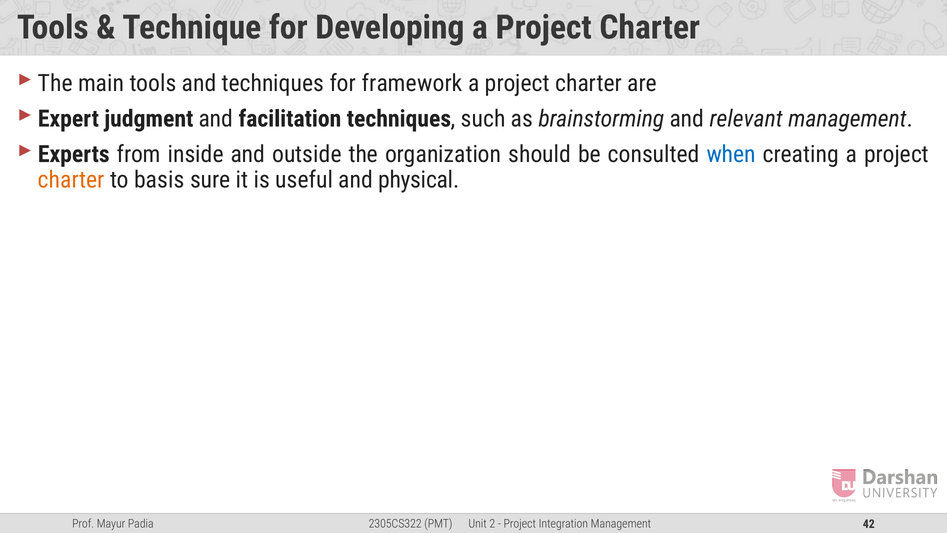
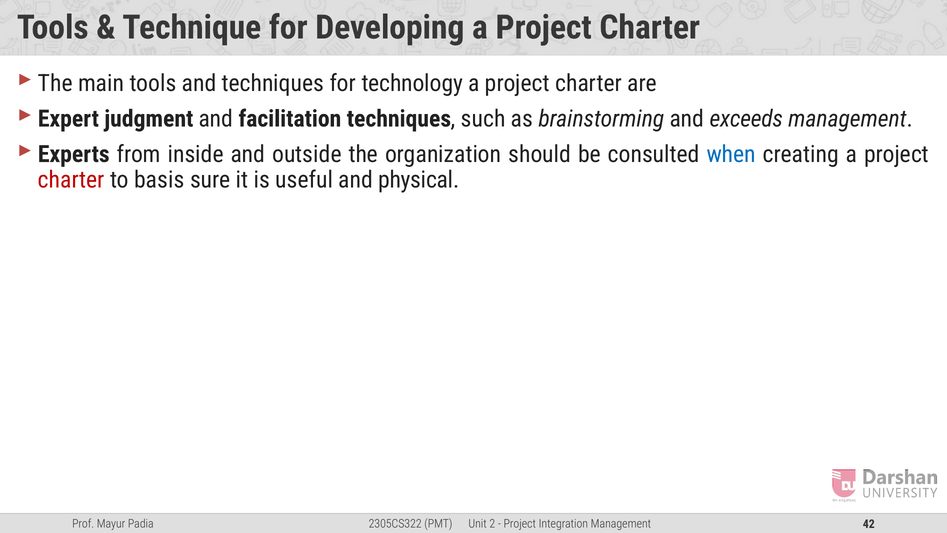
framework: framework -> technology (412, 83)
relevant: relevant -> exceeds (746, 119)
charter colour: orange -> red (71, 180)
